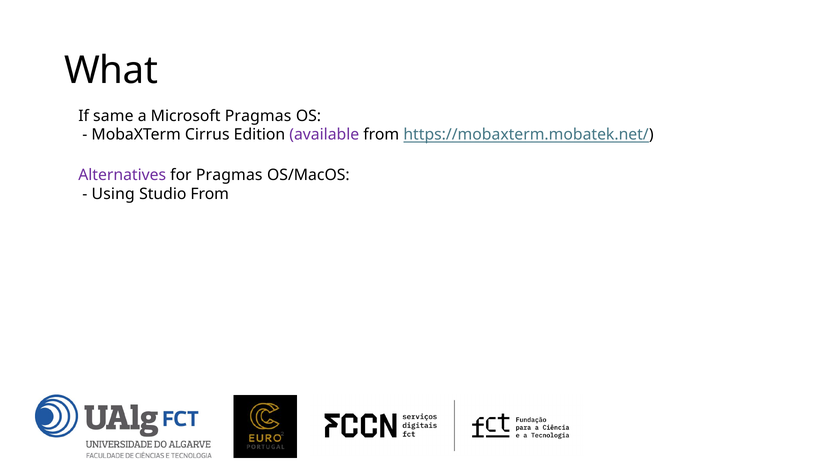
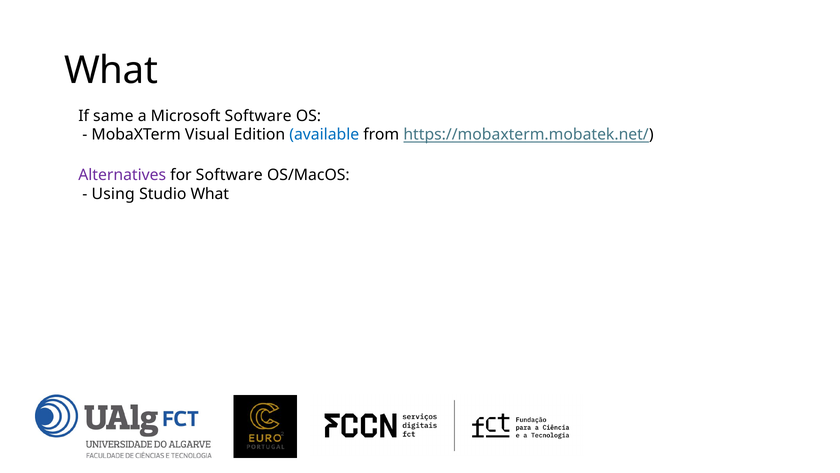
Microsoft Pragmas: Pragmas -> Software (258, 116)
Cirrus: Cirrus -> Visual (207, 135)
available colour: purple -> blue (324, 135)
for Pragmas: Pragmas -> Software (229, 175)
Studio From: From -> What (210, 194)
